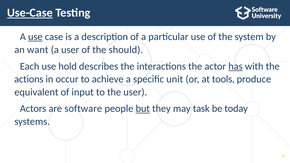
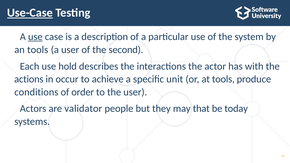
an want: want -> tools (38, 50)
should: should -> second (126, 50)
has underline: present -> none (235, 66)
equivalent: equivalent -> conditions (36, 92)
input: input -> order (83, 92)
software: software -> validator (83, 109)
but underline: present -> none (143, 109)
task: task -> that (201, 109)
